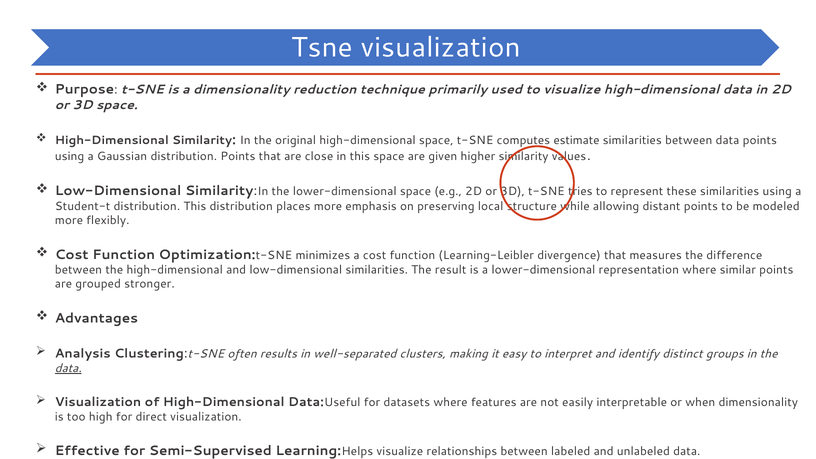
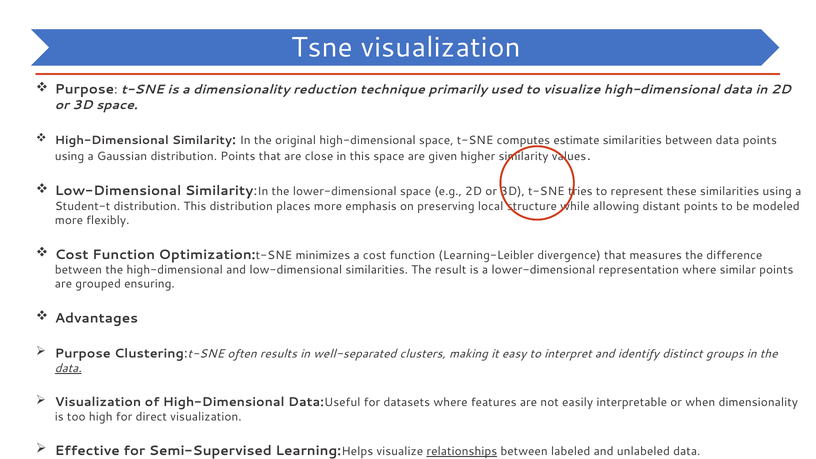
stronger: stronger -> ensuring (149, 284)
Analysis: Analysis -> Purpose (83, 353)
relationships underline: none -> present (462, 451)
